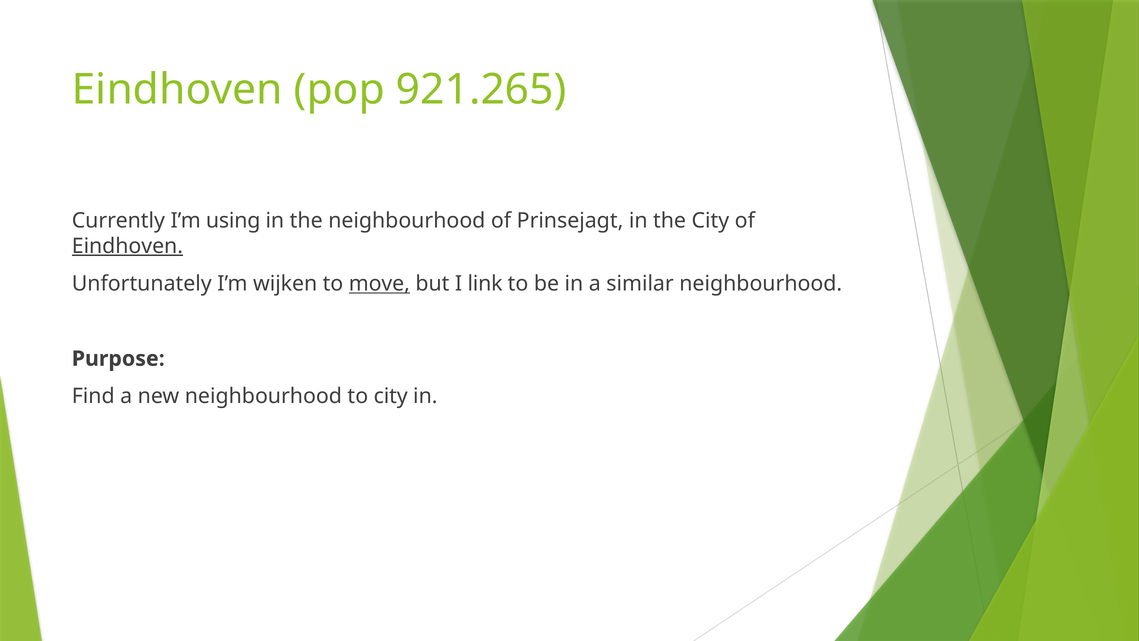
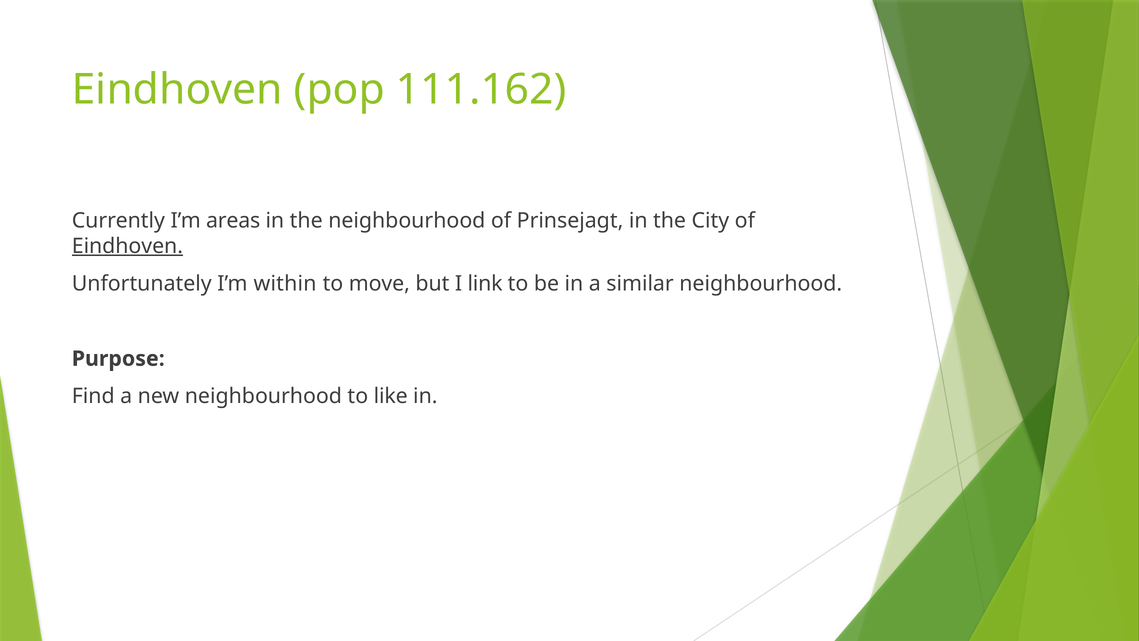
921.265: 921.265 -> 111.162 (481, 90)
using: using -> areas (233, 220)
wijken: wijken -> within (285, 284)
move underline: present -> none (379, 284)
to city: city -> like (391, 396)
